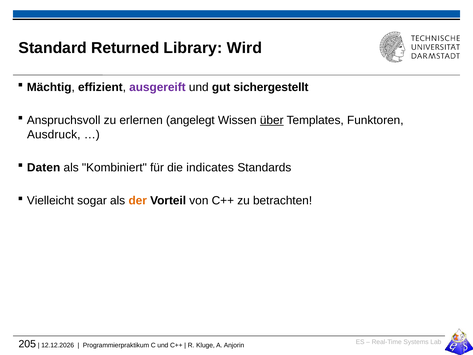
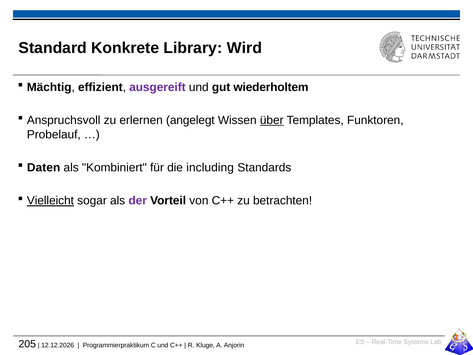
Returned: Returned -> Konkrete (125, 48)
sichergestellt: sichergestellt -> wiederholtem (271, 87)
Ausdruck: Ausdruck -> Probelauf (54, 134)
indicates: indicates -> including (210, 167)
Vielleicht underline: none -> present (50, 201)
der colour: orange -> purple (138, 201)
